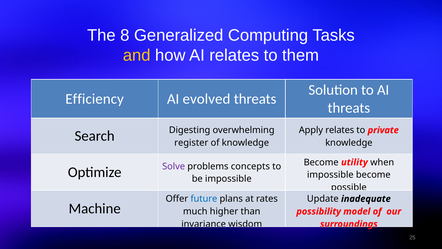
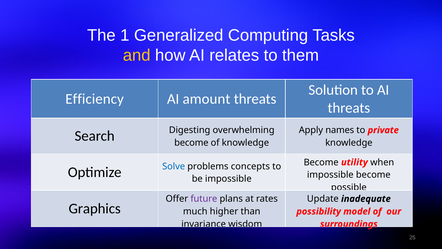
8: 8 -> 1 (125, 35)
evolved: evolved -> amount (206, 99)
Apply relates: relates -> names (340, 130)
register: register -> become (191, 143)
Solve colour: purple -> blue (174, 166)
future colour: blue -> purple (204, 199)
Machine: Machine -> Graphics (95, 208)
